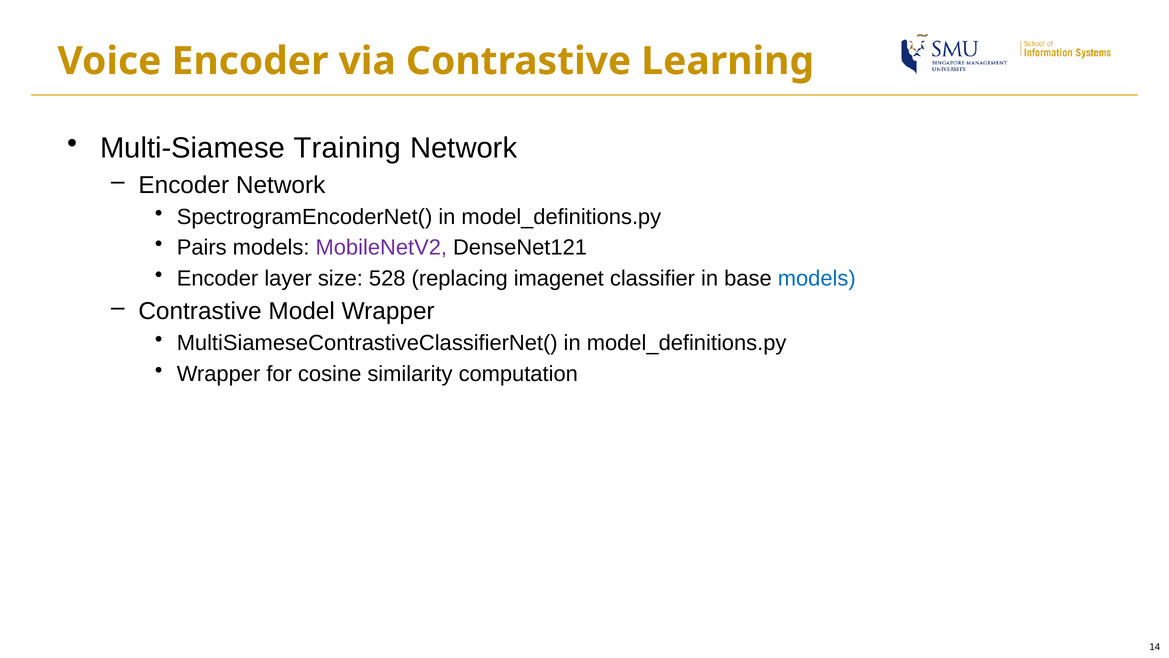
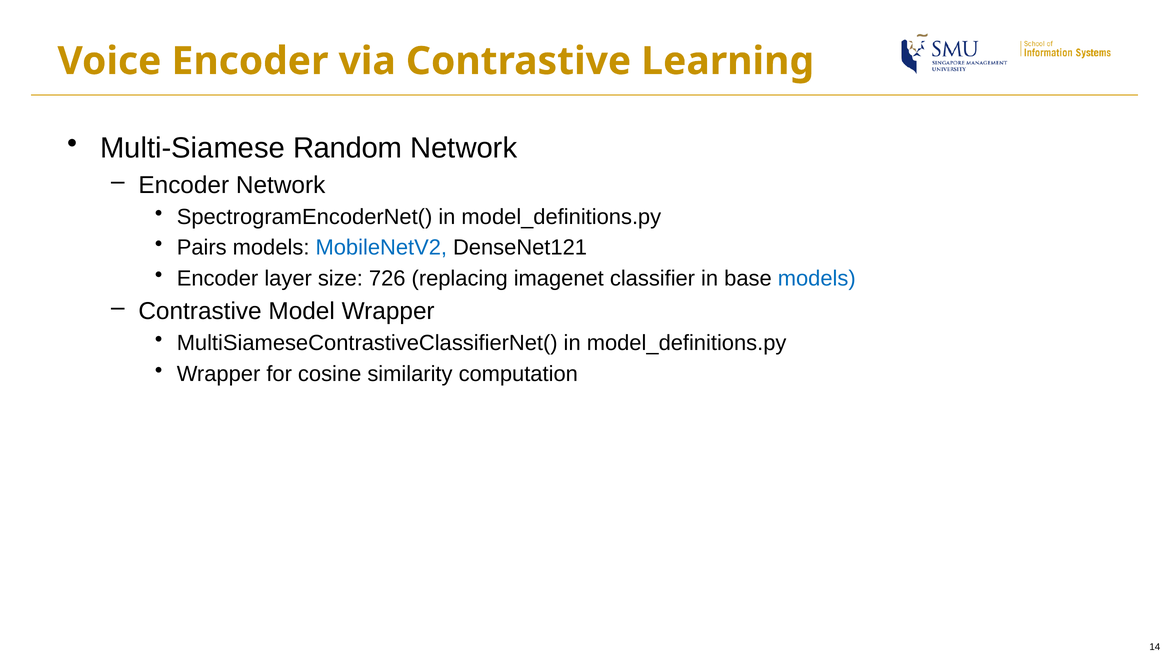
Training: Training -> Random (348, 148)
MobileNetV2 colour: purple -> blue (381, 248)
528: 528 -> 726 (387, 278)
